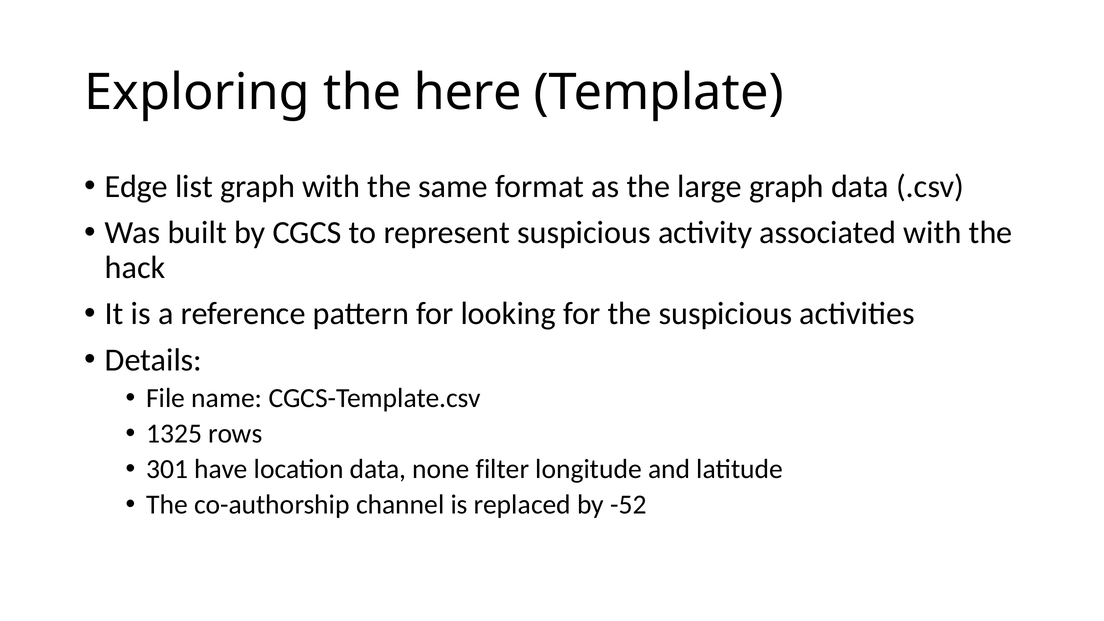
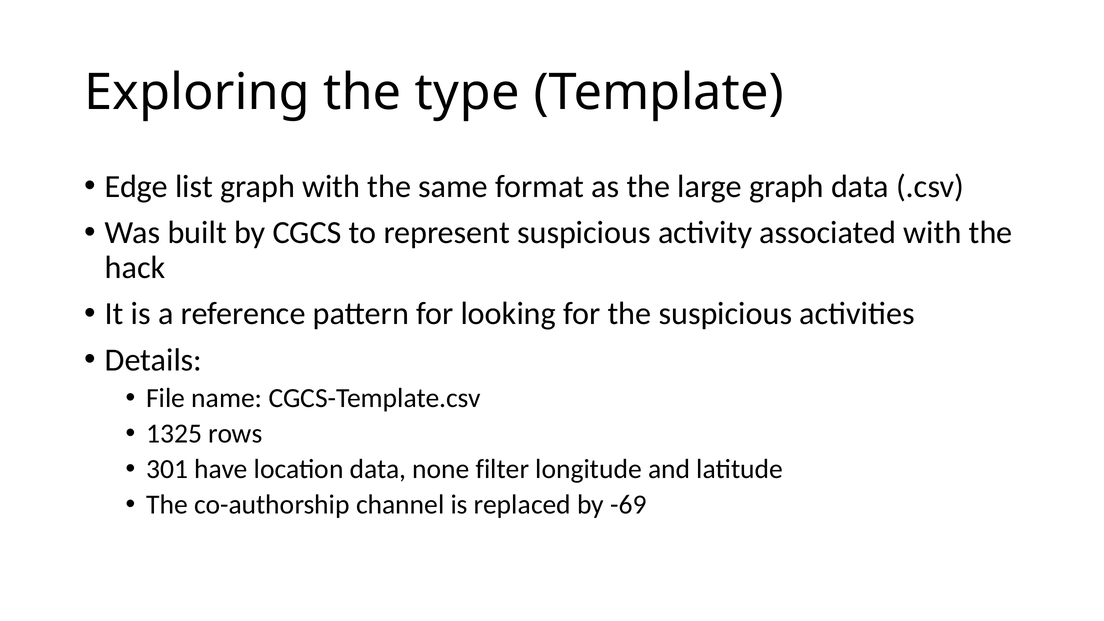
here: here -> type (467, 93)
-52: -52 -> -69 (628, 505)
